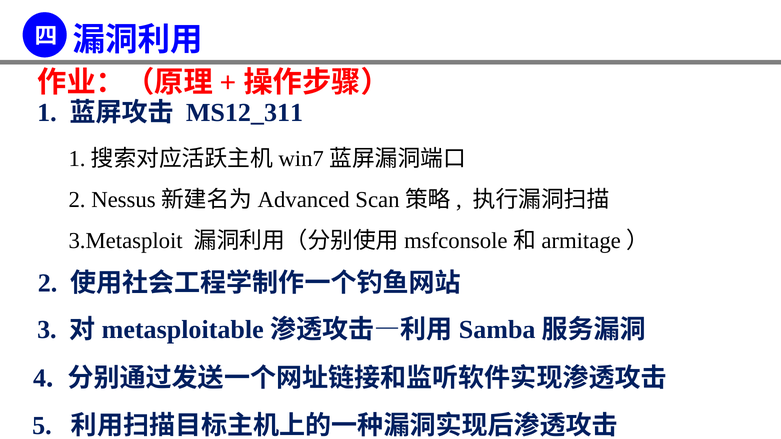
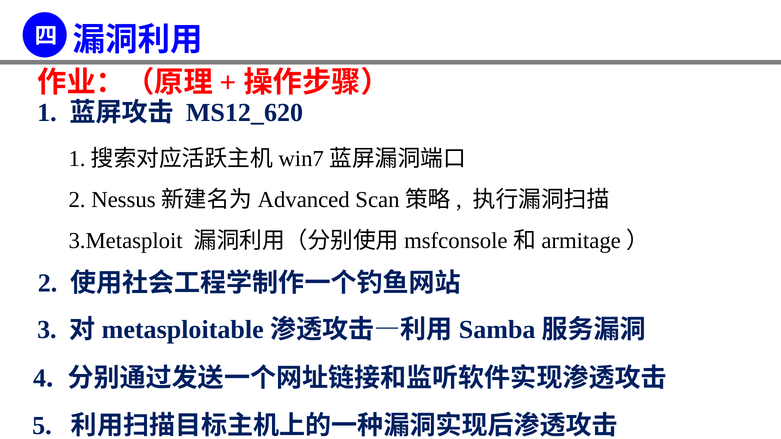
MS12_311: MS12_311 -> MS12_620 (244, 113)
